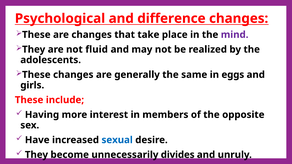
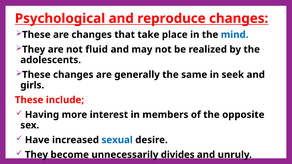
difference: difference -> reproduce (171, 18)
mind colour: purple -> blue (235, 35)
eggs: eggs -> seek (233, 75)
